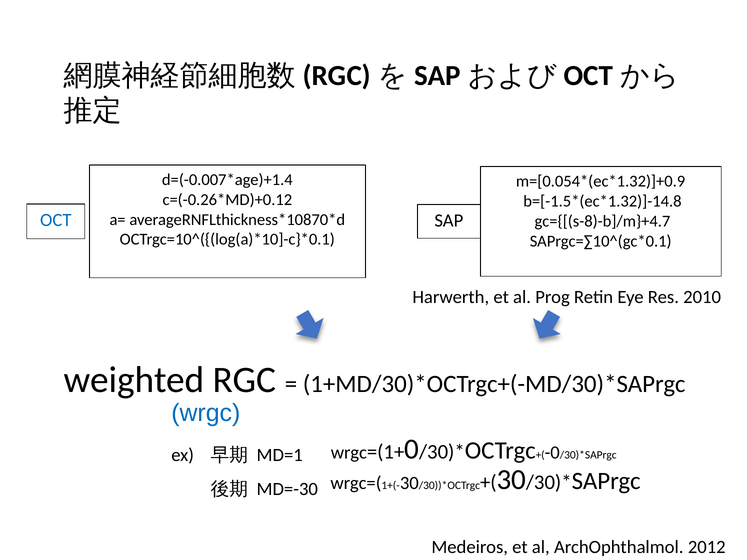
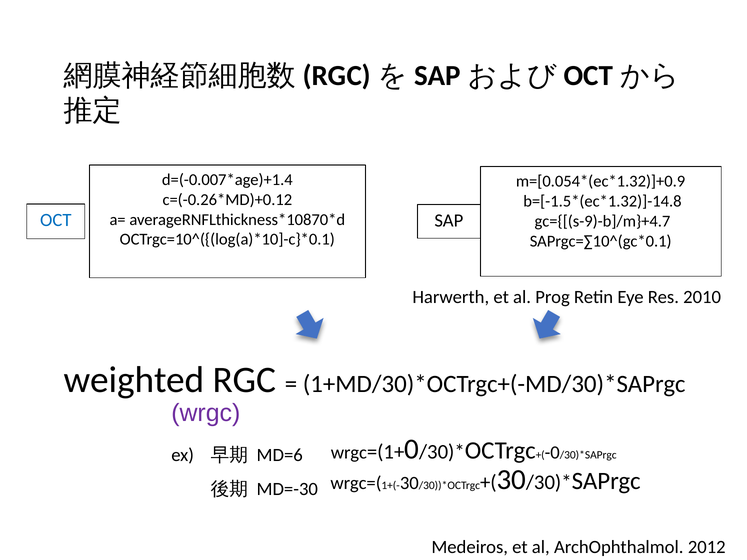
gc={[(s-8)-b]/m}+4.7: gc={[(s-8)-b]/m}+4.7 -> gc={[(s-9)-b]/m}+4.7 (602, 221)
wrgc colour: blue -> purple (206, 413)
MD=1: MD=1 -> MD=6 (280, 455)
